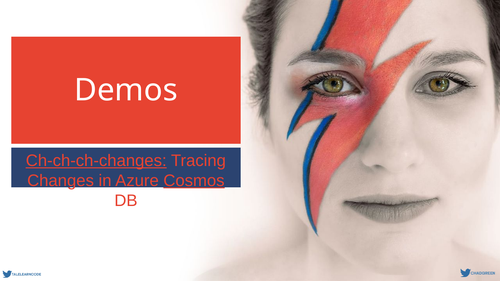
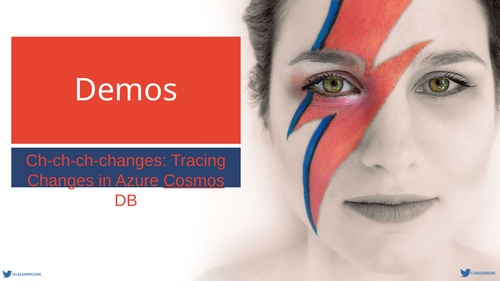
Ch-ch-ch-changes underline: present -> none (96, 161)
